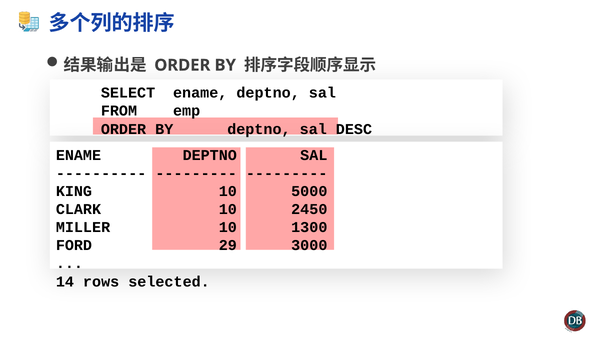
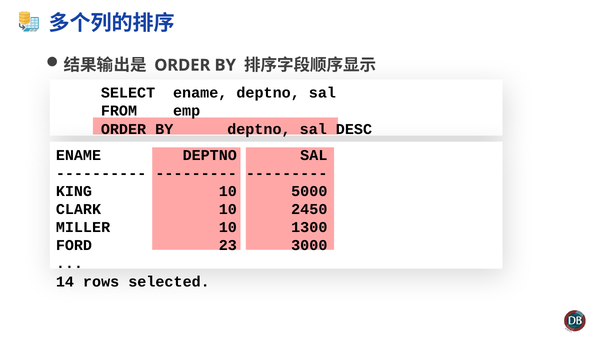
29: 29 -> 23 (228, 246)
